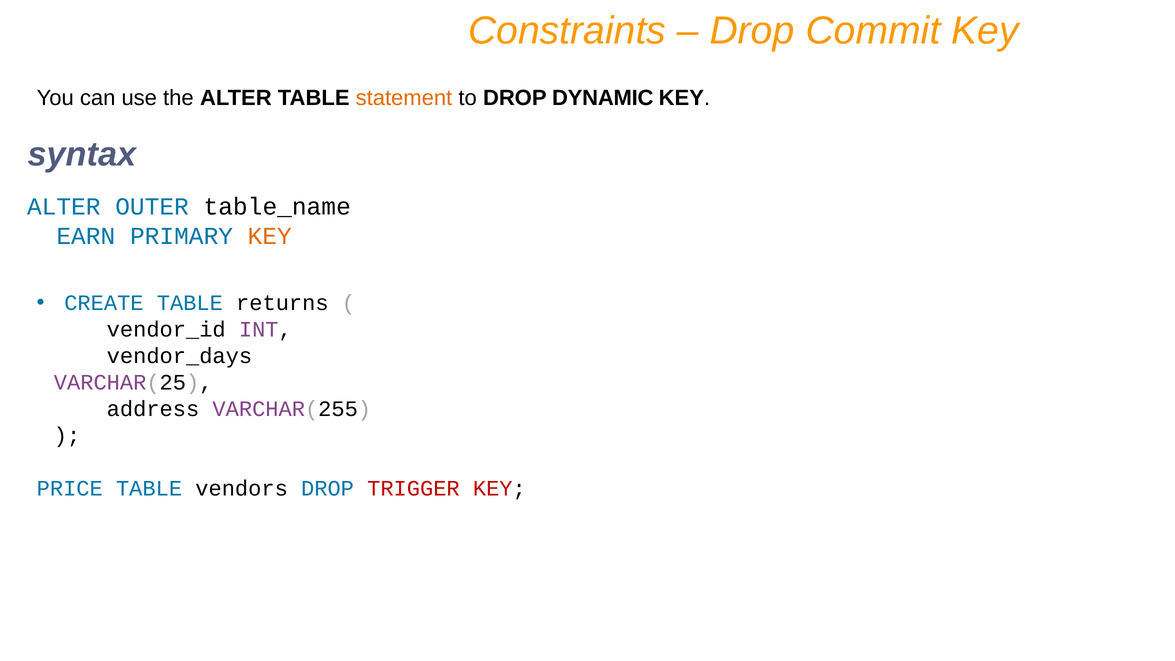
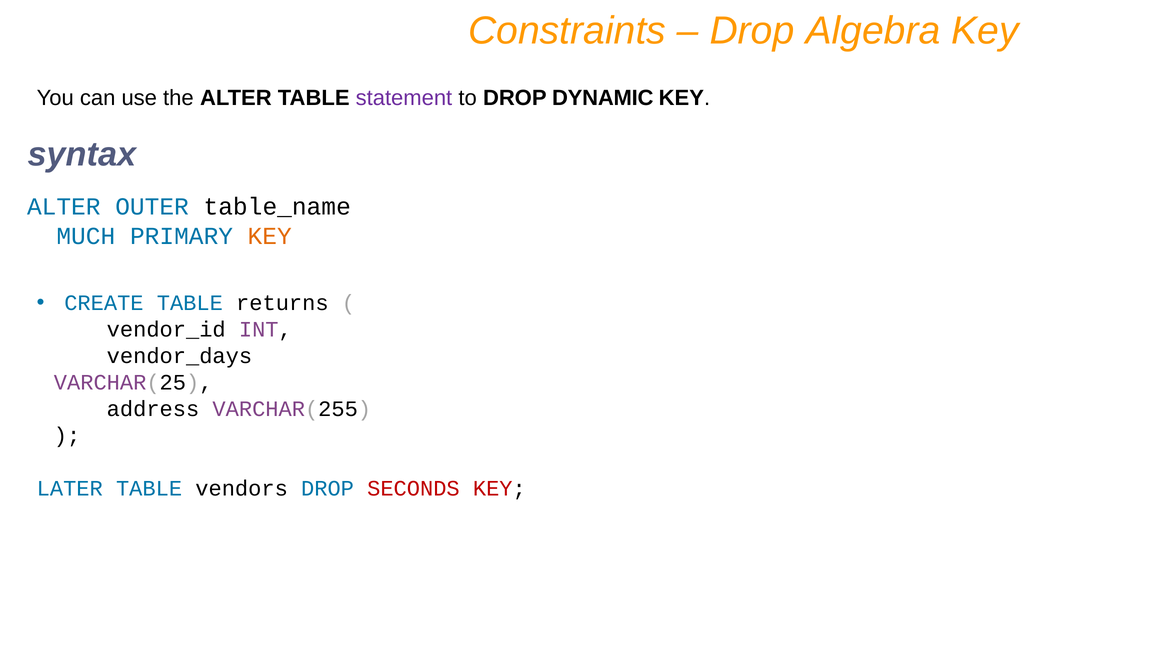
Commit: Commit -> Algebra (873, 31)
statement colour: orange -> purple (404, 98)
EARN: EARN -> MUCH (86, 236)
PRICE: PRICE -> LATER (70, 488)
TRIGGER: TRIGGER -> SECONDS (413, 488)
